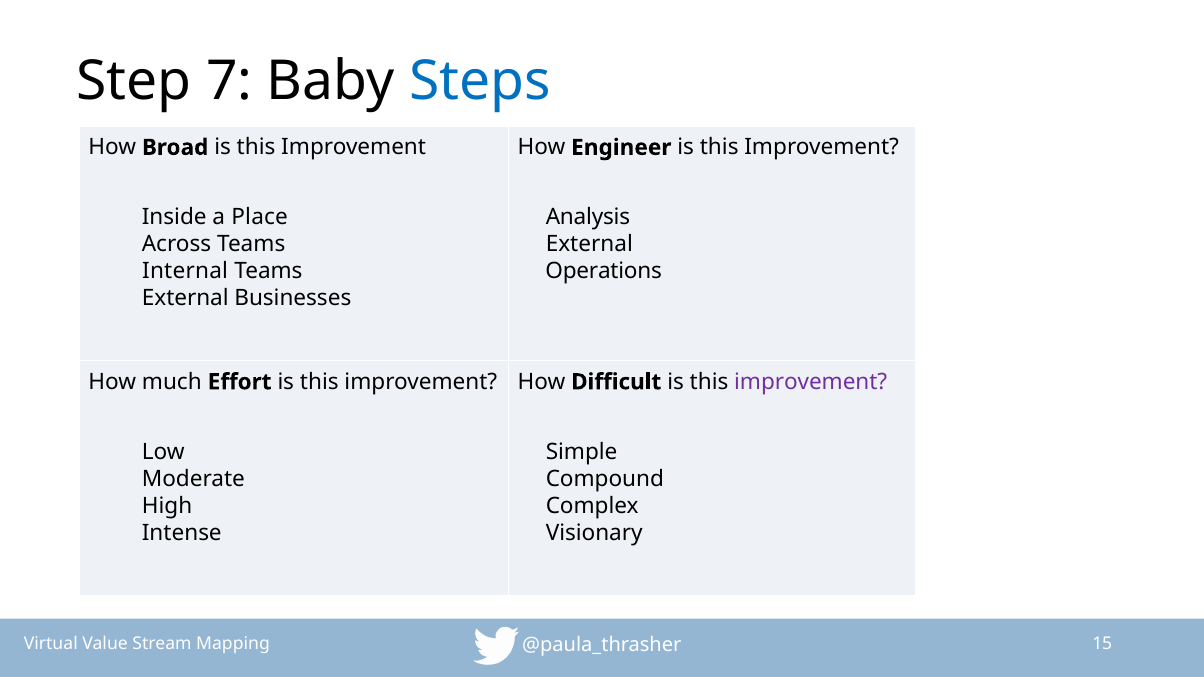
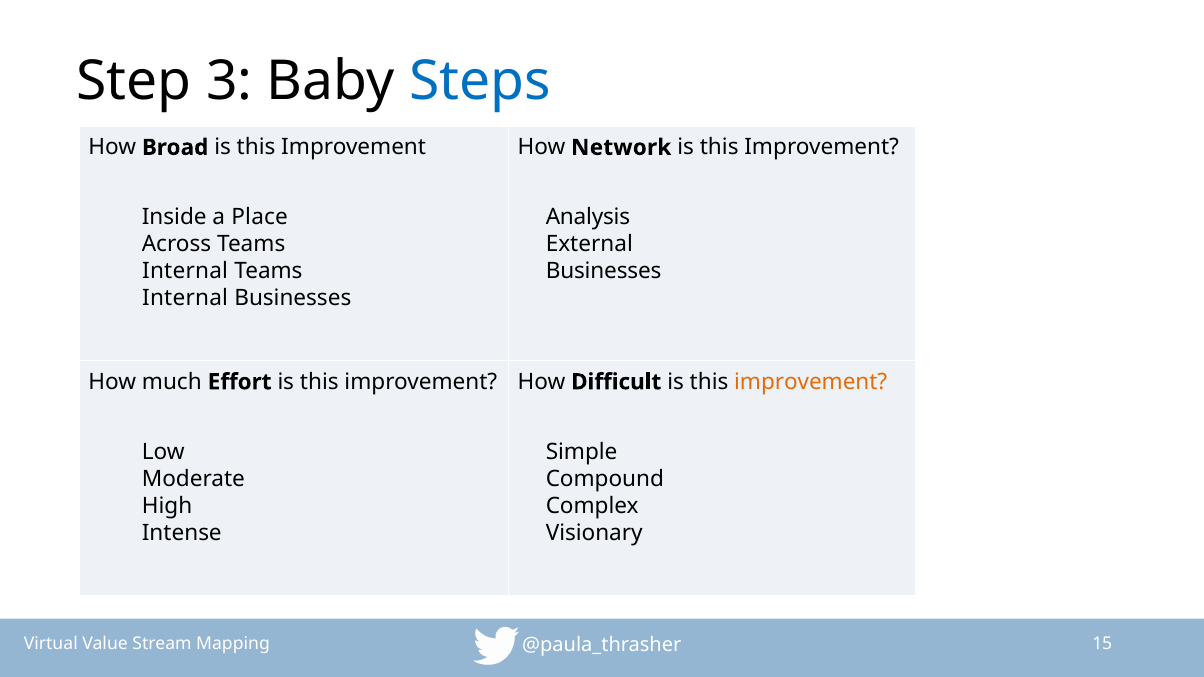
7: 7 -> 3 (230, 81)
Engineer: Engineer -> Network (621, 147)
Operations: Operations -> Businesses (604, 271)
External: External -> Internal (185, 298)
improvement colour: purple -> orange (811, 382)
